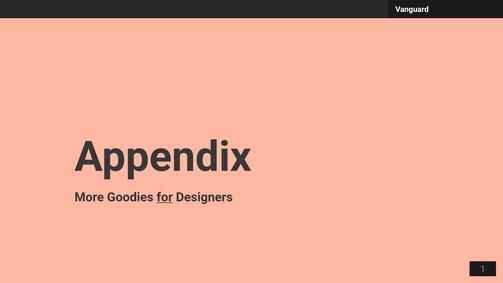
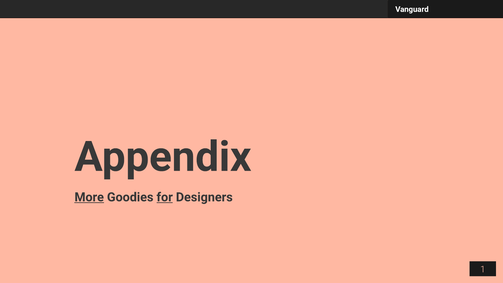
More underline: none -> present (89, 197)
